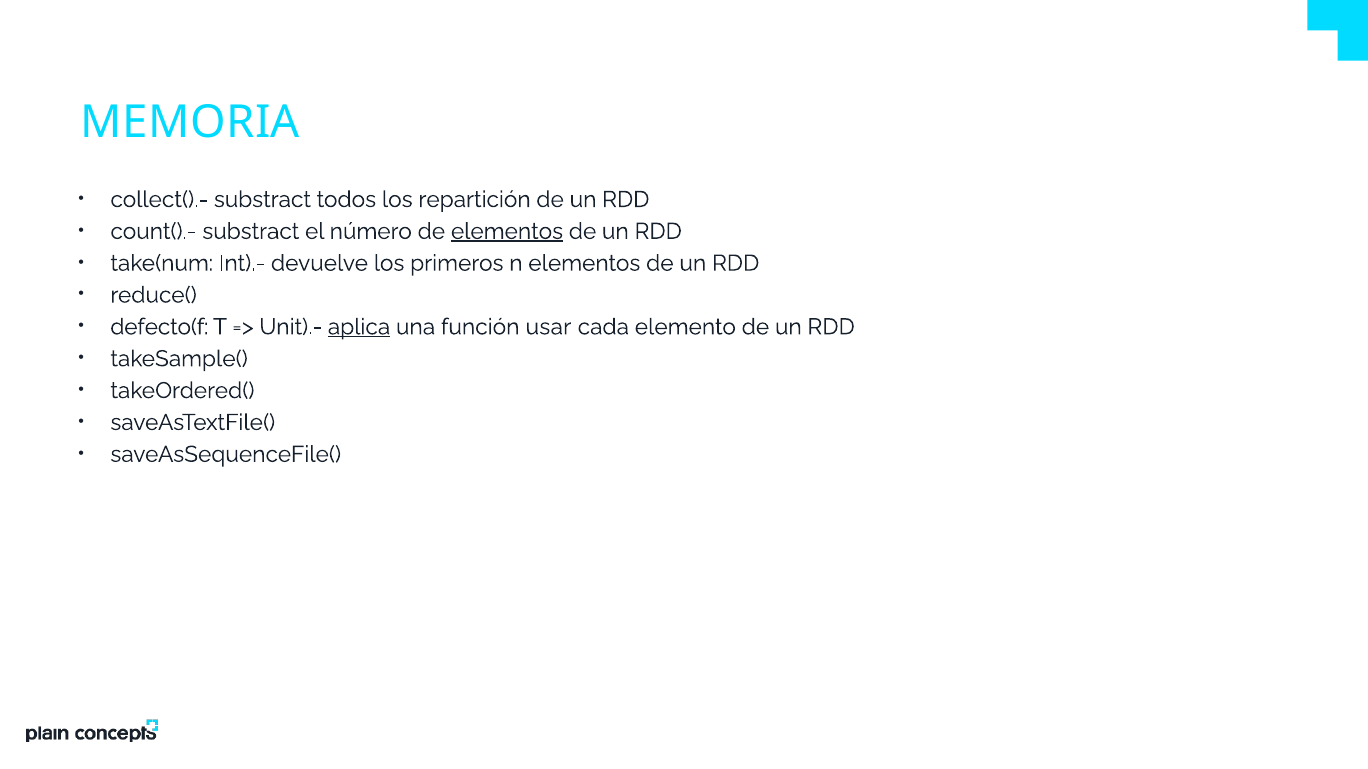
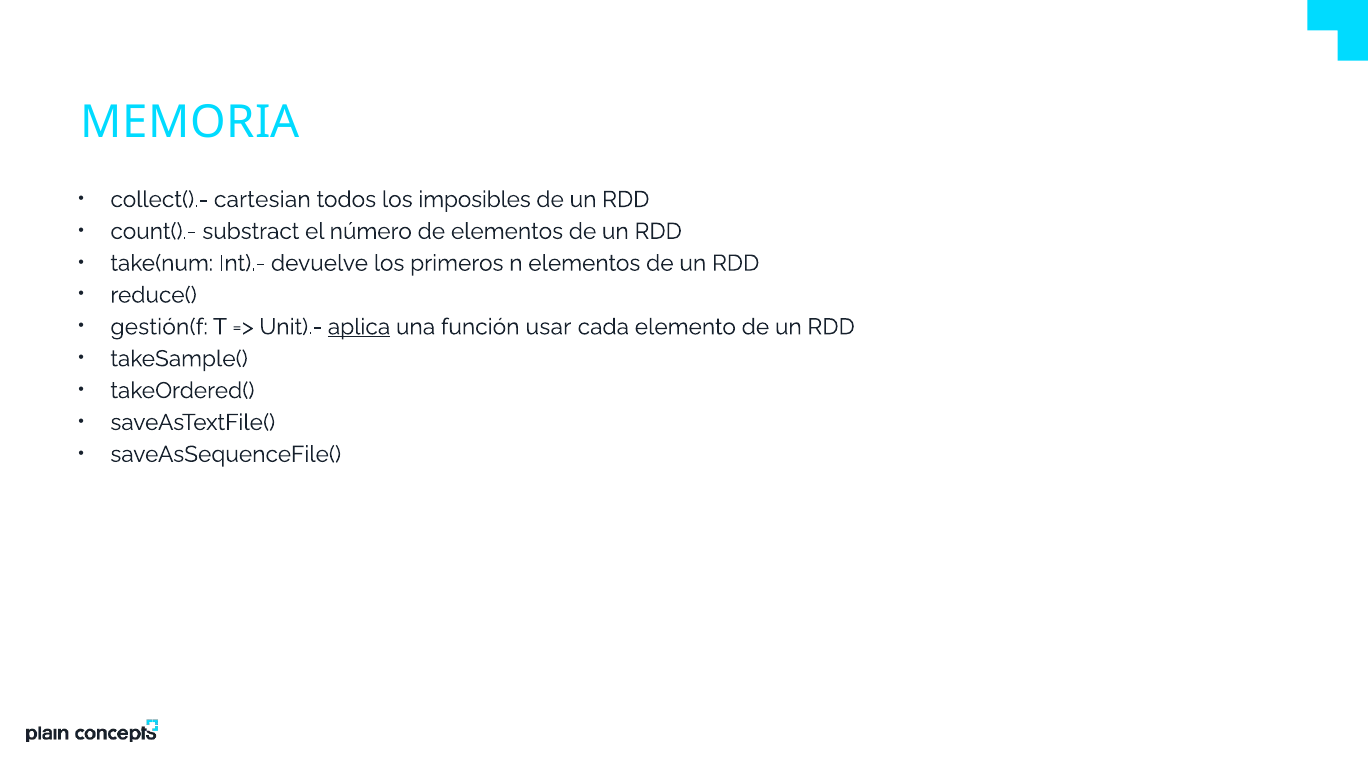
collect().- substract: substract -> cartesian (262, 200)
repartición: repartición -> imposibles (475, 200)
elementos underline: present -> none (507, 231)
defecto(f: defecto(f -> gestión(f (159, 327)
